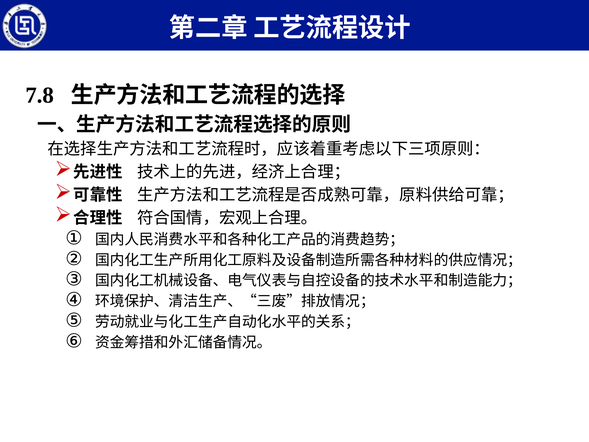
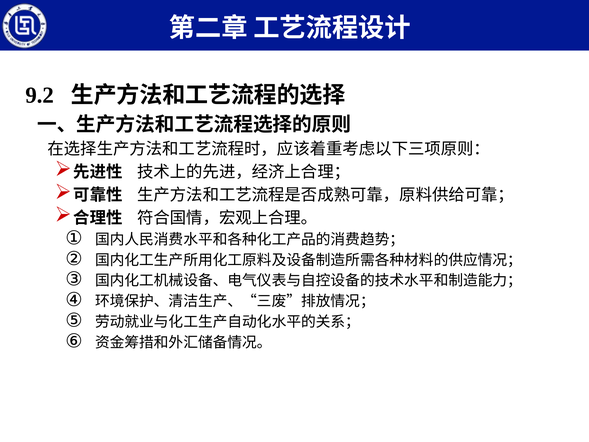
7.8: 7.8 -> 9.2 (40, 95)
